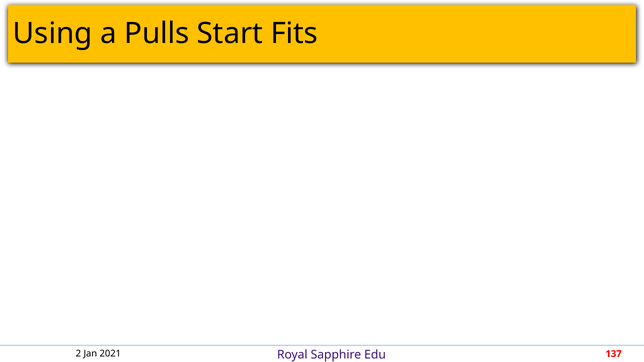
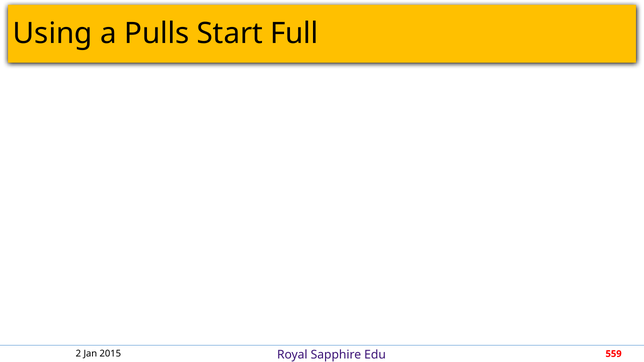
Fits: Fits -> Full (294, 34)
2021: 2021 -> 2015 (110, 354)
137: 137 -> 559 (614, 354)
